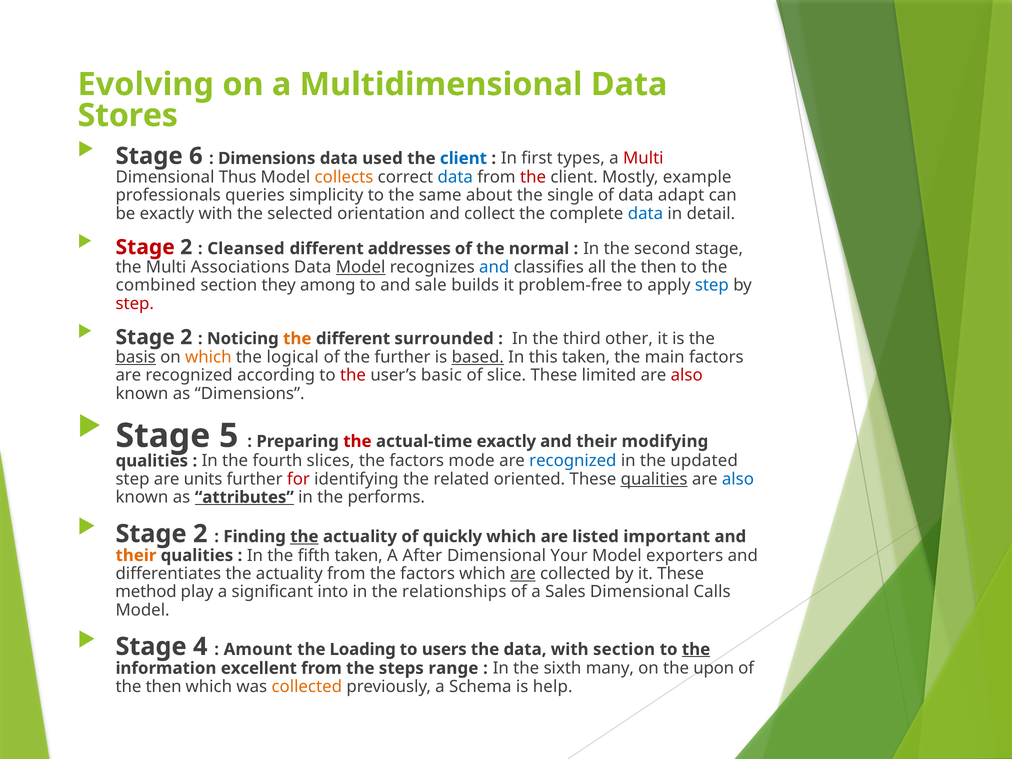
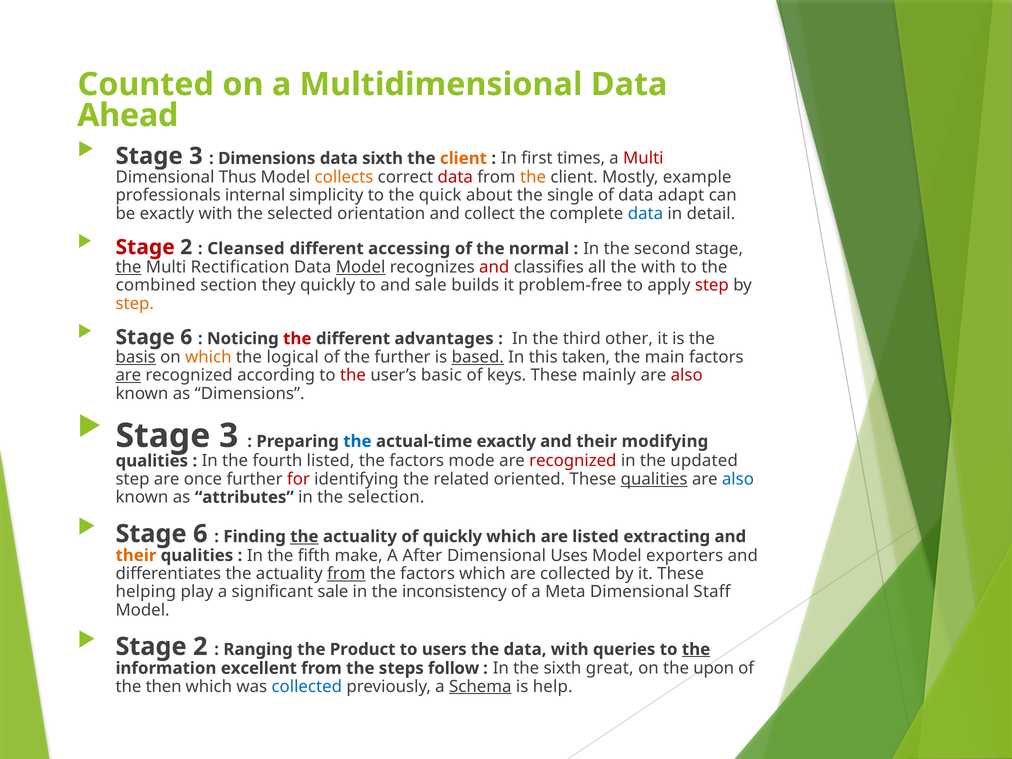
Evolving: Evolving -> Counted (146, 84)
Stores: Stores -> Ahead (128, 115)
6: 6 -> 3 (196, 156)
data used: used -> sixth (383, 158)
client colour: blue -> orange (463, 158)
types: types -> times (581, 158)
data colour: blue -> red (455, 177)
the colour: red -> orange (533, 177)
queries: queries -> internal (255, 195)
same: same -> quick (440, 195)
addresses: addresses -> accessing (409, 249)
the underline: none -> present (129, 267)
Associations: Associations -> Rectification (240, 267)
and colour: blue -> red (494, 267)
all the then: then -> with (659, 267)
they among: among -> quickly (328, 285)
step colour: blue -> red (712, 285)
step colour: red -> orange (135, 304)
2: 2 -> 6 (186, 337)
the colour: orange -> red (297, 339)
surrounded: surrounded -> advantages (444, 339)
are underline: none -> present (128, 375)
slice: slice -> keys (507, 375)
limited: limited -> mainly (609, 375)
5: 5 -> 3 (229, 436)
the colour: red -> blue (357, 441)
fourth slices: slices -> listed (331, 461)
recognized colour: blue -> red (573, 461)
units: units -> once (203, 479)
attributes underline: present -> none (244, 497)
performs: performs -> selection (386, 497)
2: 2 -> 6 (200, 534)
important: important -> extracting (667, 537)
fifth taken: taken -> make (359, 555)
Your: Your -> Uses (569, 555)
from underline: none -> present (346, 574)
are underline: present -> none (523, 574)
method: method -> helping (146, 592)
significant into: into -> sale (333, 592)
relationships: relationships -> inconsistency (454, 592)
Sales: Sales -> Meta (565, 592)
Calls: Calls -> Staff (712, 592)
4: 4 -> 2 (200, 647)
Amount: Amount -> Ranging (258, 649)
Loading: Loading -> Product (363, 649)
with section: section -> queries (624, 649)
range: range -> follow (454, 668)
many: many -> great (610, 668)
collected colour: orange -> blue (307, 686)
Schema underline: none -> present (480, 686)
